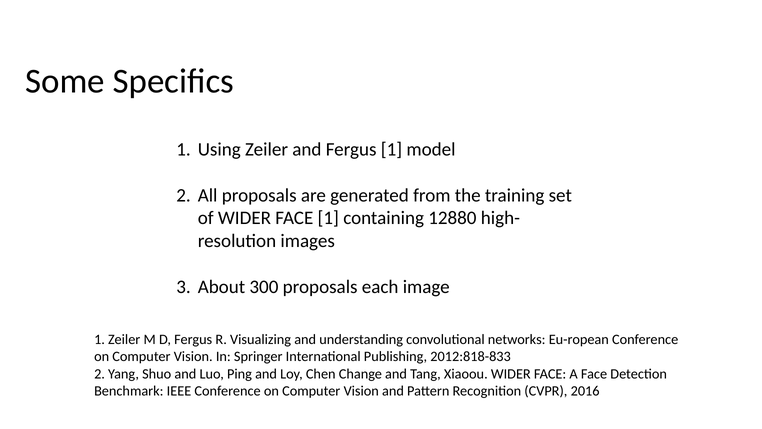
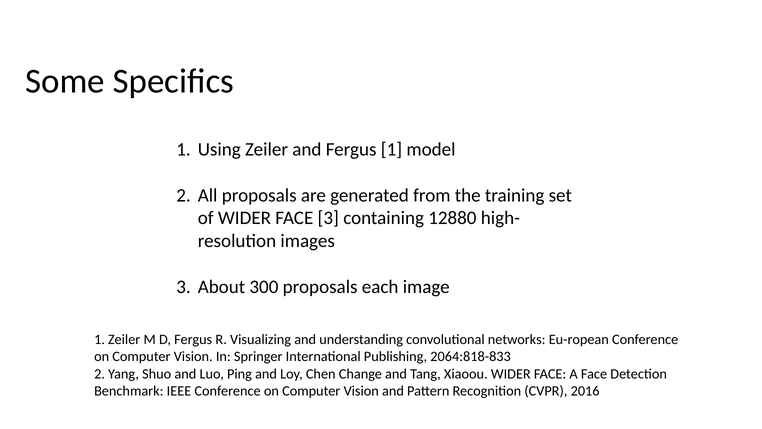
FACE 1: 1 -> 3 (328, 218)
2012:818-833: 2012:818-833 -> 2064:818-833 (471, 356)
